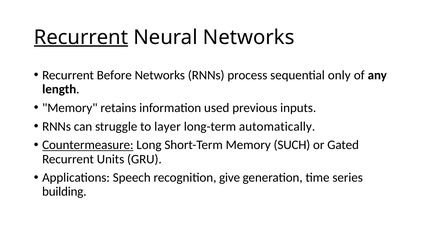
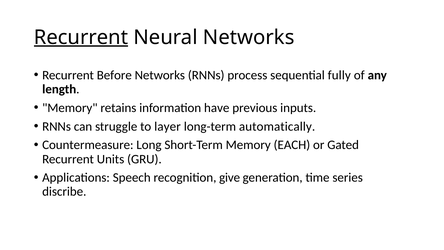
only: only -> fully (339, 75)
used: used -> have (217, 108)
Countermeasure underline: present -> none (88, 145)
SUCH: SUCH -> EACH (292, 145)
building: building -> discribe (64, 191)
